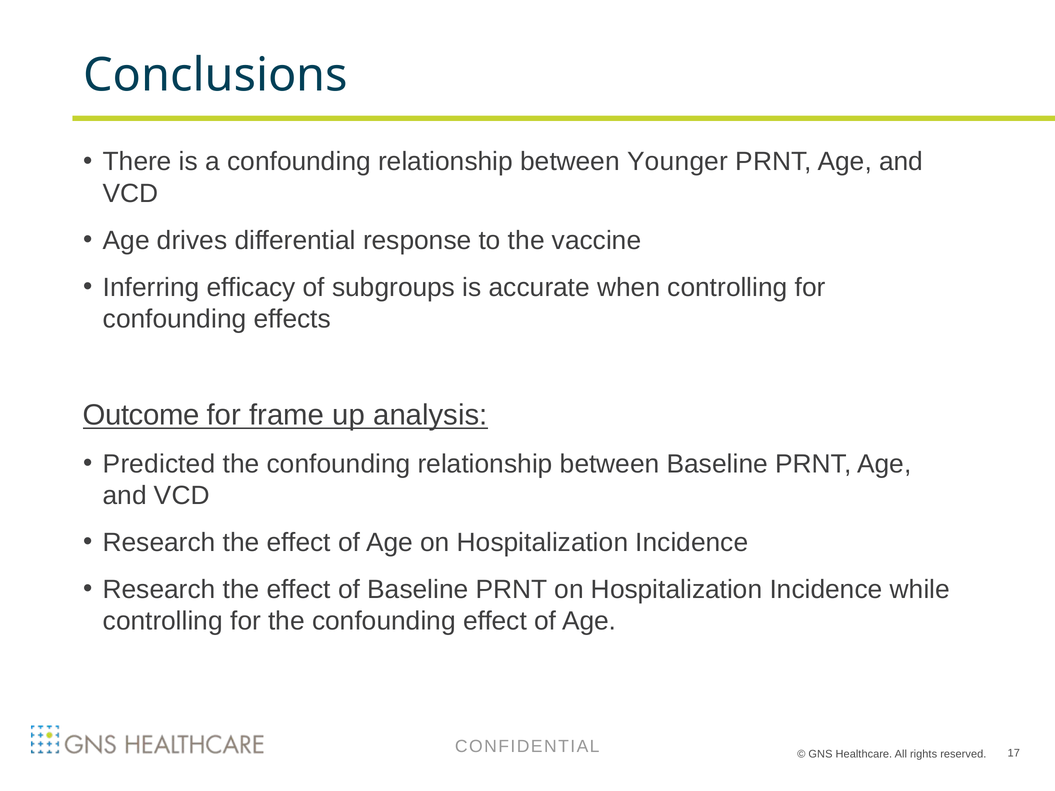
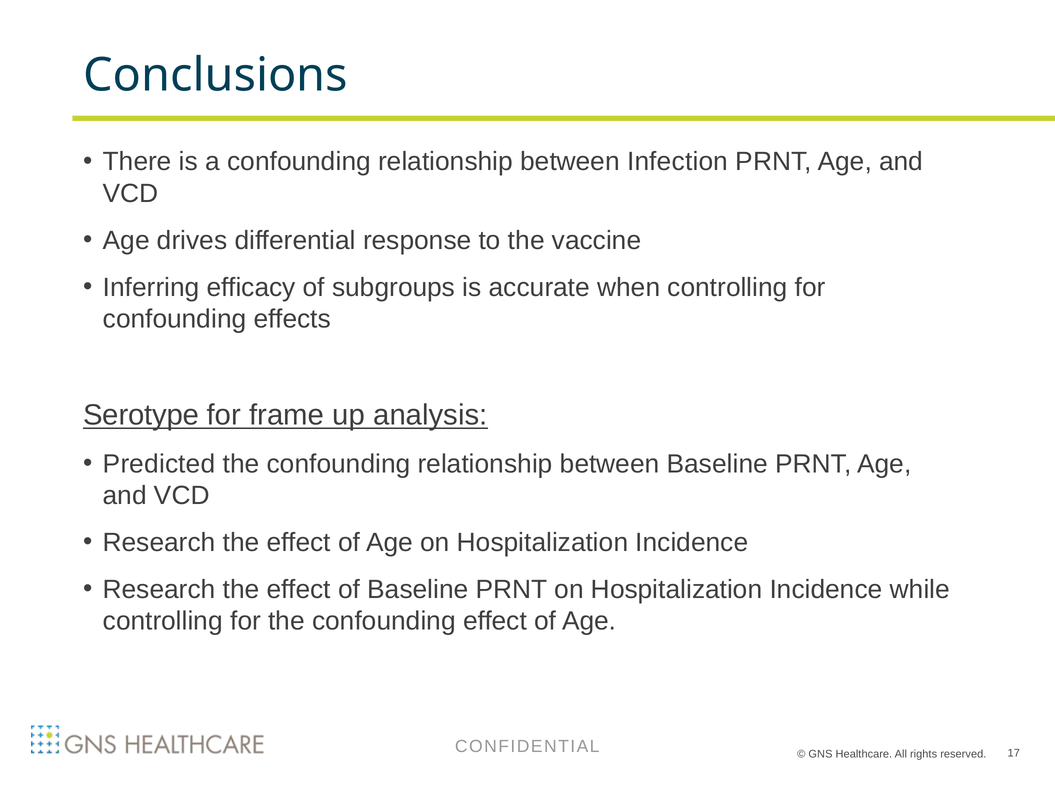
Younger: Younger -> Infection (678, 162)
Outcome: Outcome -> Serotype (141, 415)
